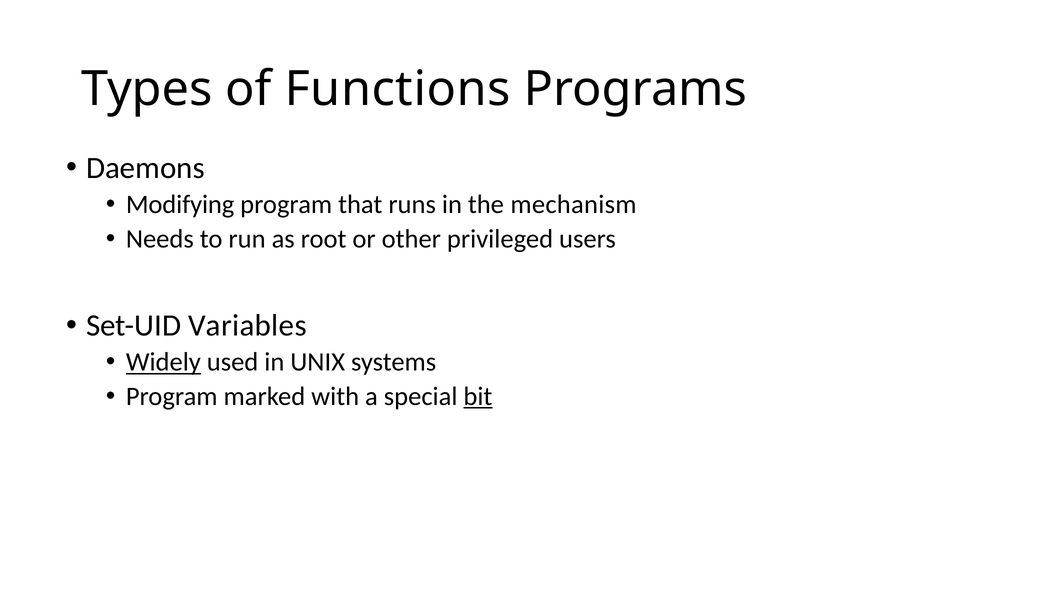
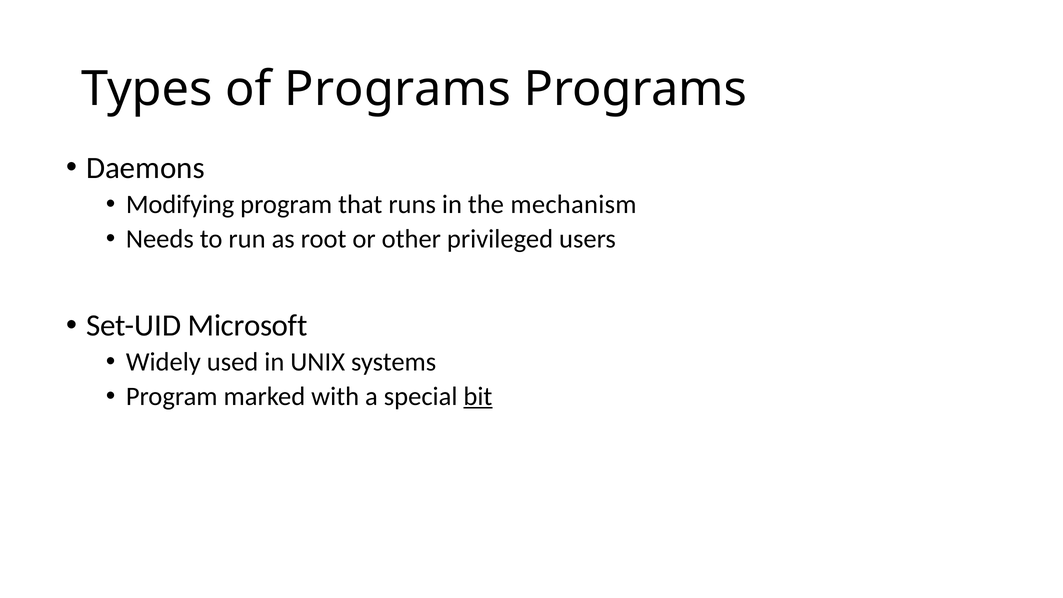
of Functions: Functions -> Programs (398, 89)
Variables: Variables -> Microsoft (248, 326)
Widely underline: present -> none (163, 362)
